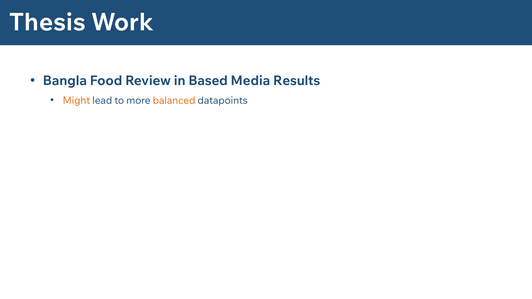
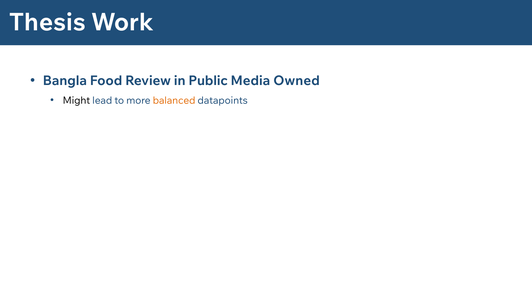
Based: Based -> Public (208, 81)
Results: Results -> Owned (297, 81)
Might colour: orange -> black (76, 101)
